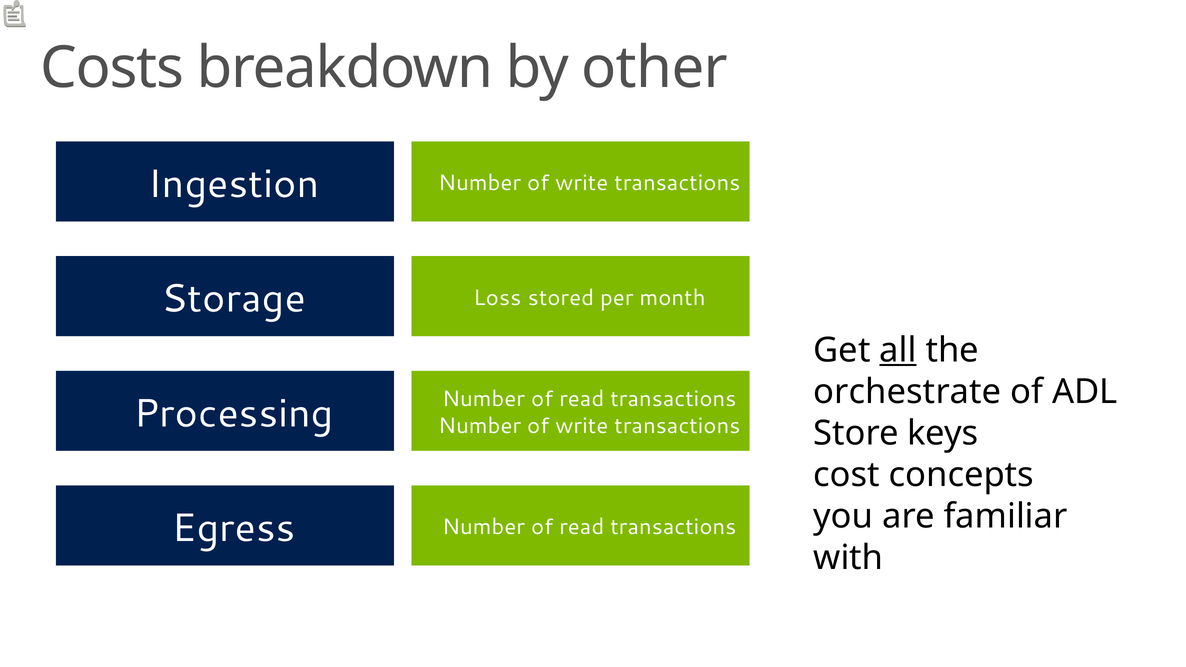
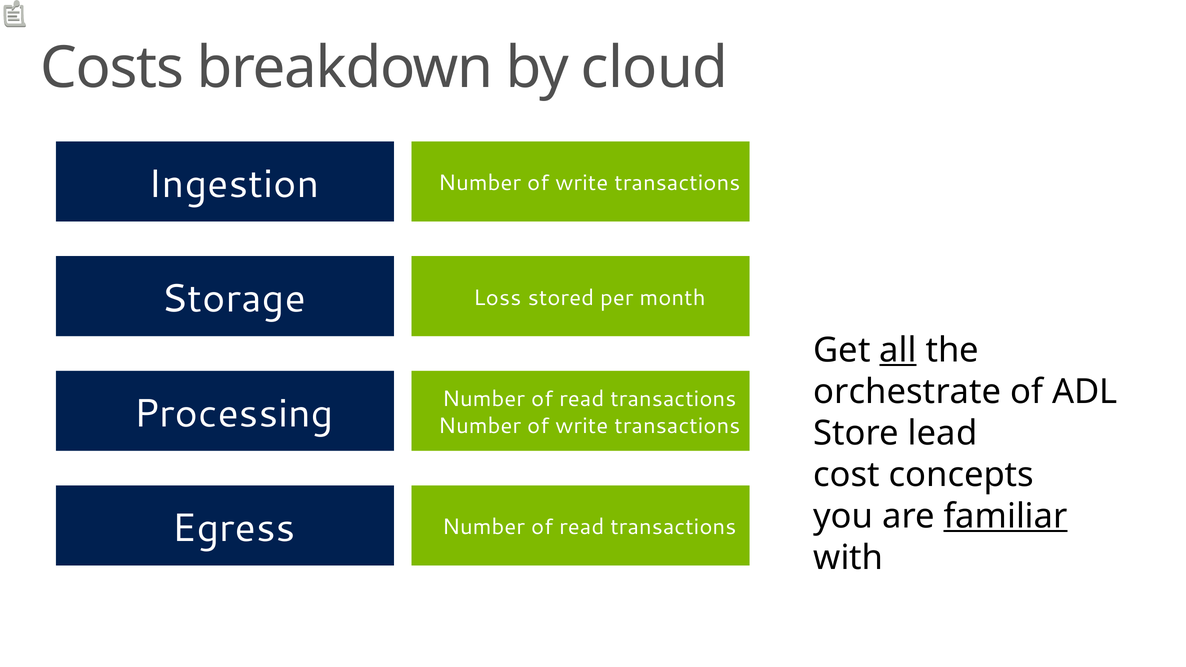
other: other -> cloud (654, 68)
keys: keys -> lead (942, 433)
familiar underline: none -> present (1006, 516)
